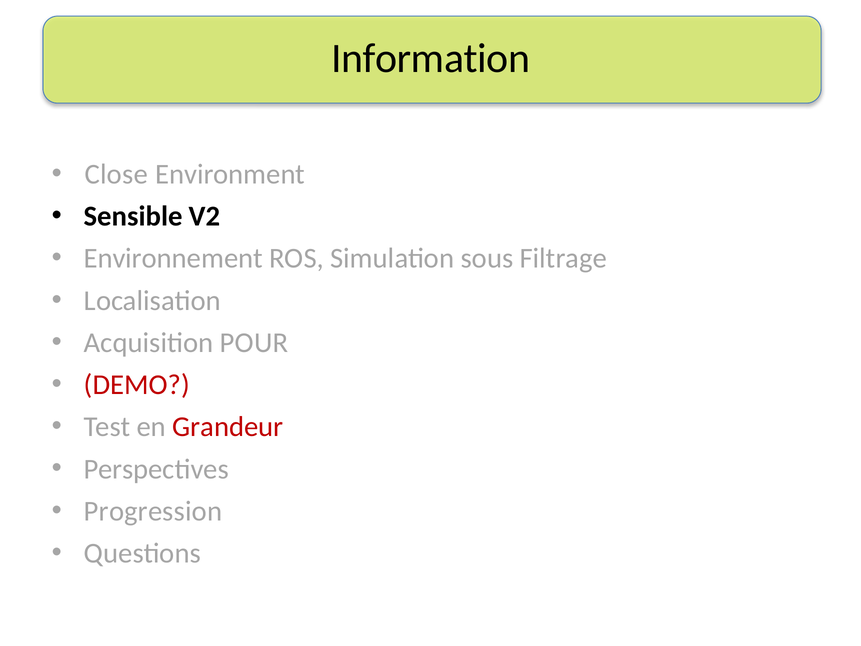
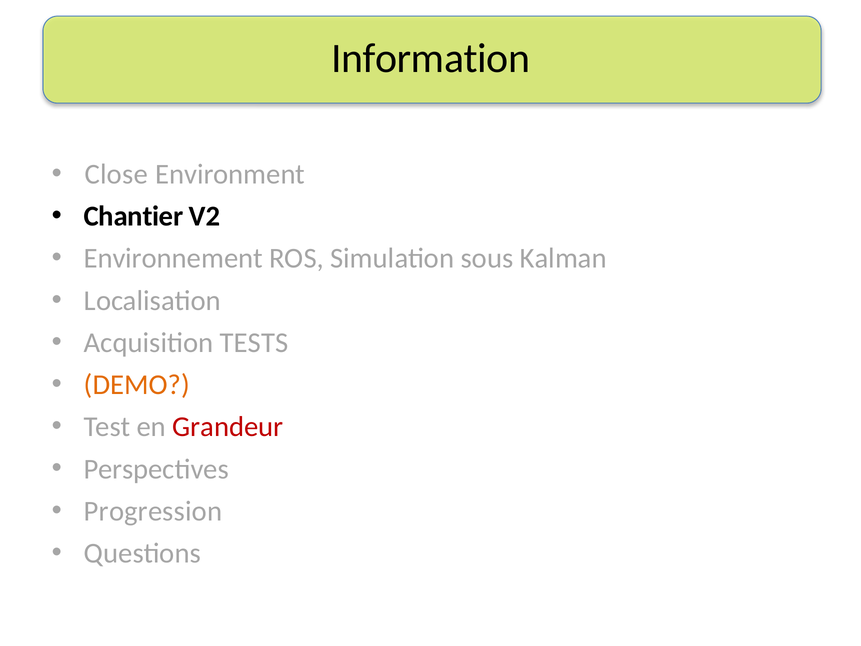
Sensible: Sensible -> Chantier (133, 216)
Filtrage: Filtrage -> Kalman (563, 258)
POUR: POUR -> TESTS (254, 343)
DEMO colour: red -> orange (137, 385)
